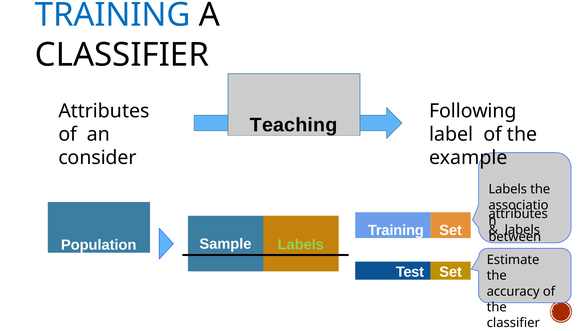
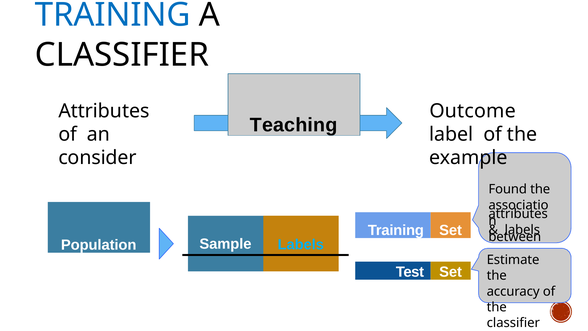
Following: Following -> Outcome (473, 111)
Labels: Labels -> Found (508, 189)
Labels colour: light green -> light blue (301, 245)
